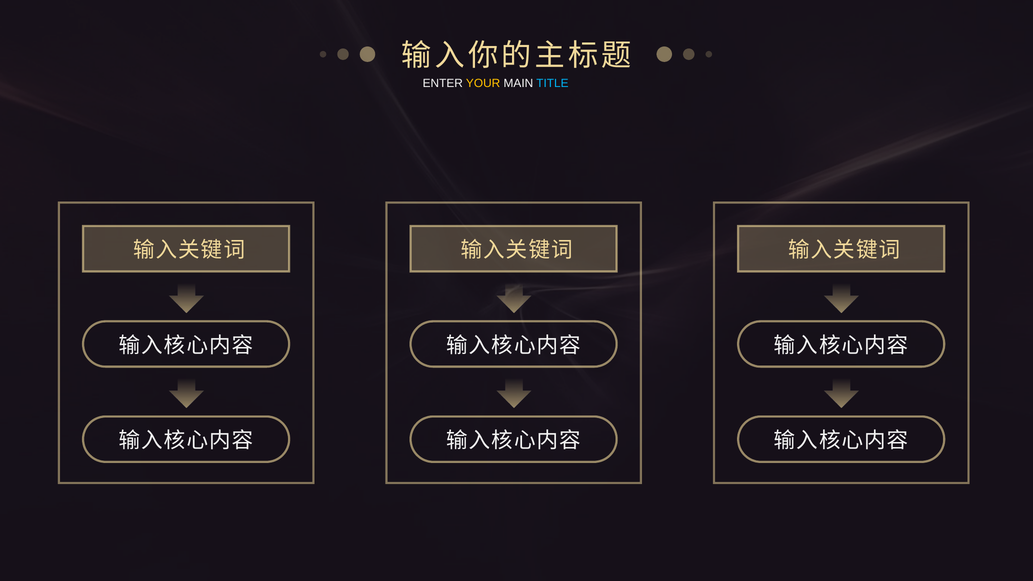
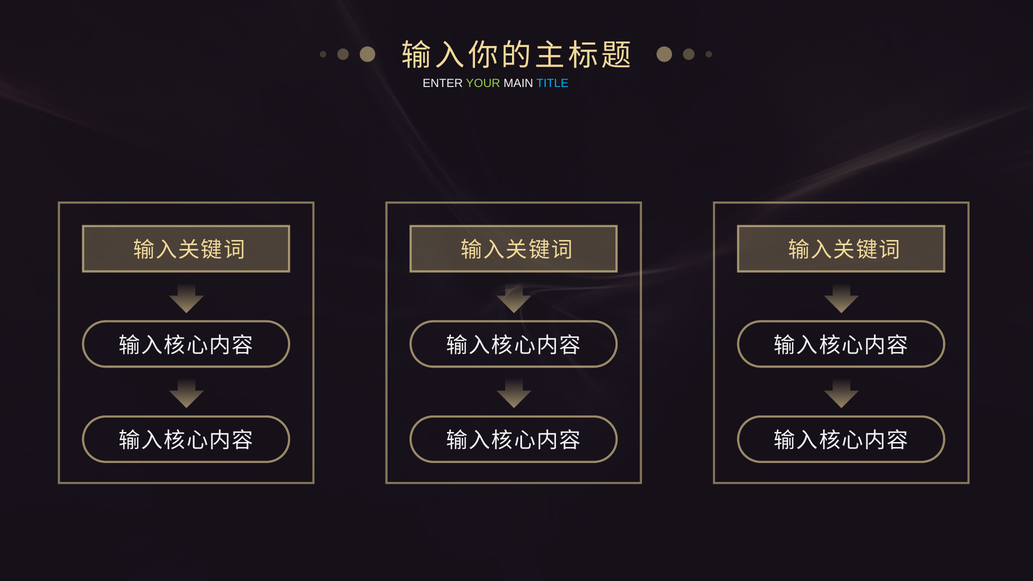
YOUR colour: yellow -> light green (483, 84)
